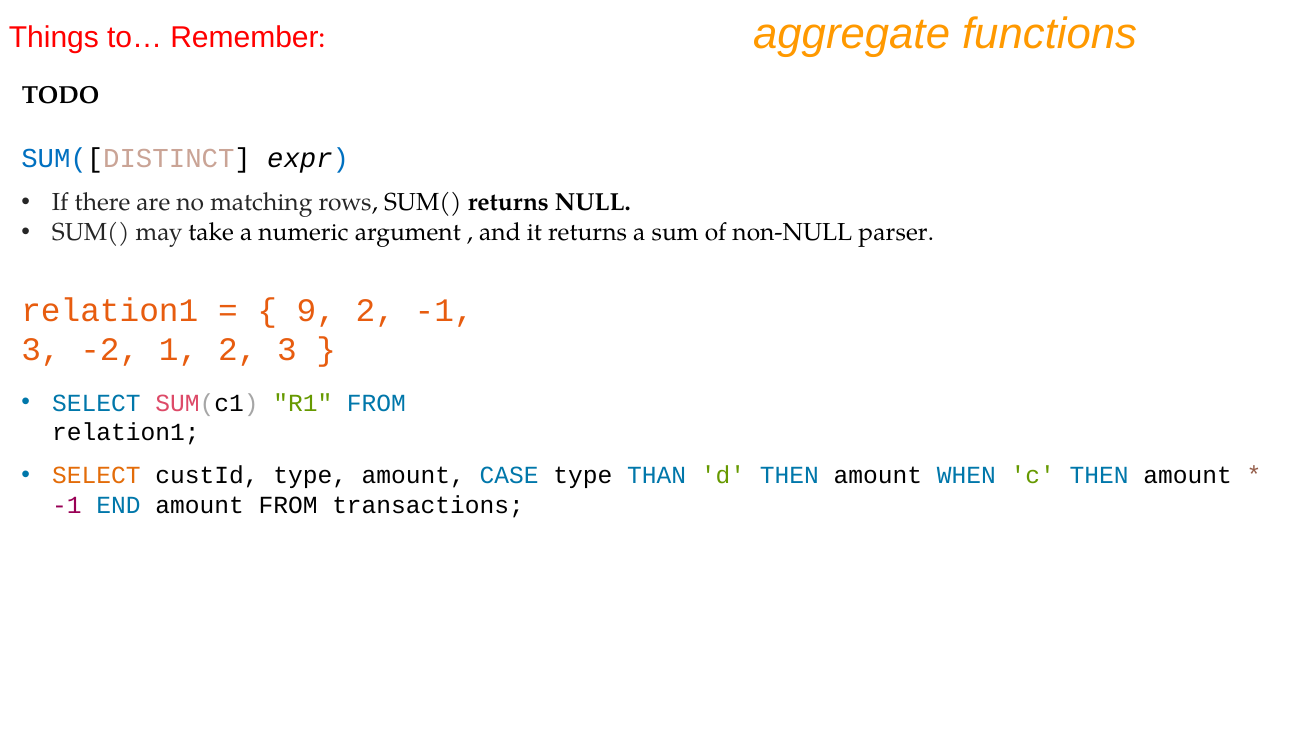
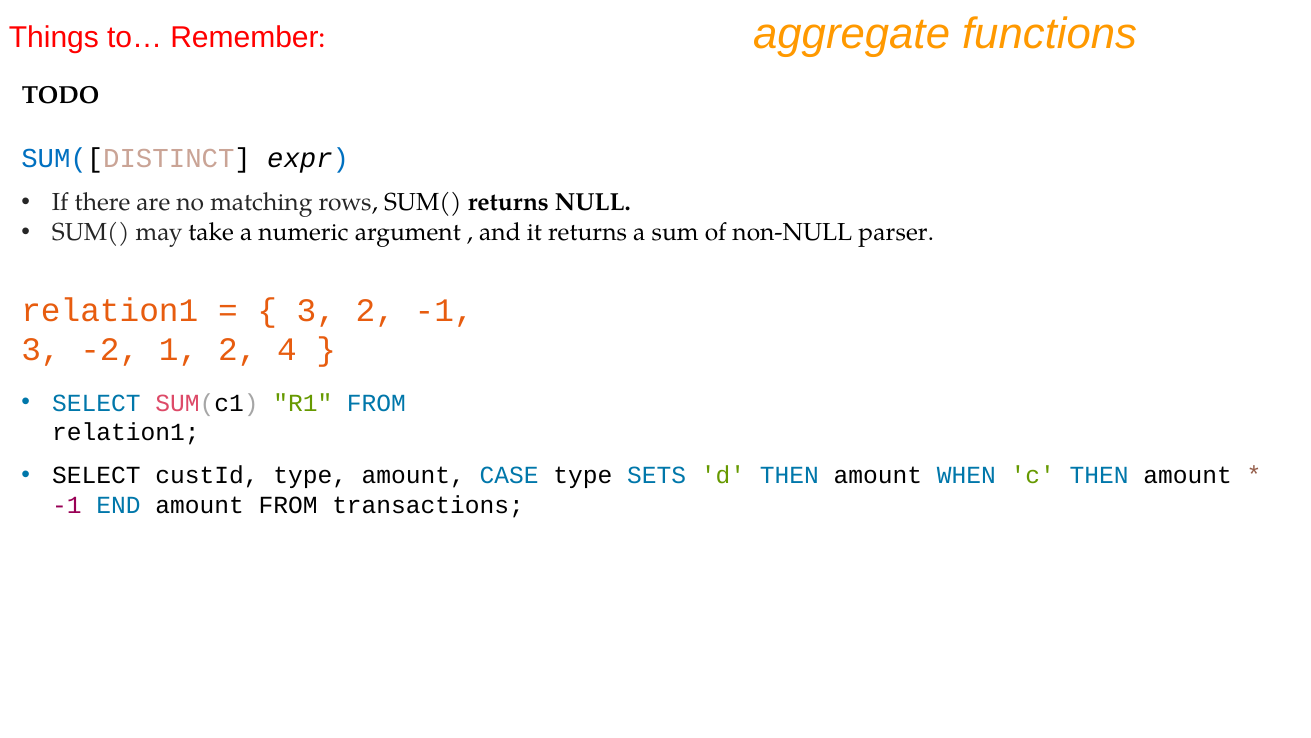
9: 9 -> 3 (316, 310)
2 3: 3 -> 4 (287, 349)
SELECT colour: orange -> black (96, 475)
THAN: THAN -> SETS (657, 475)
